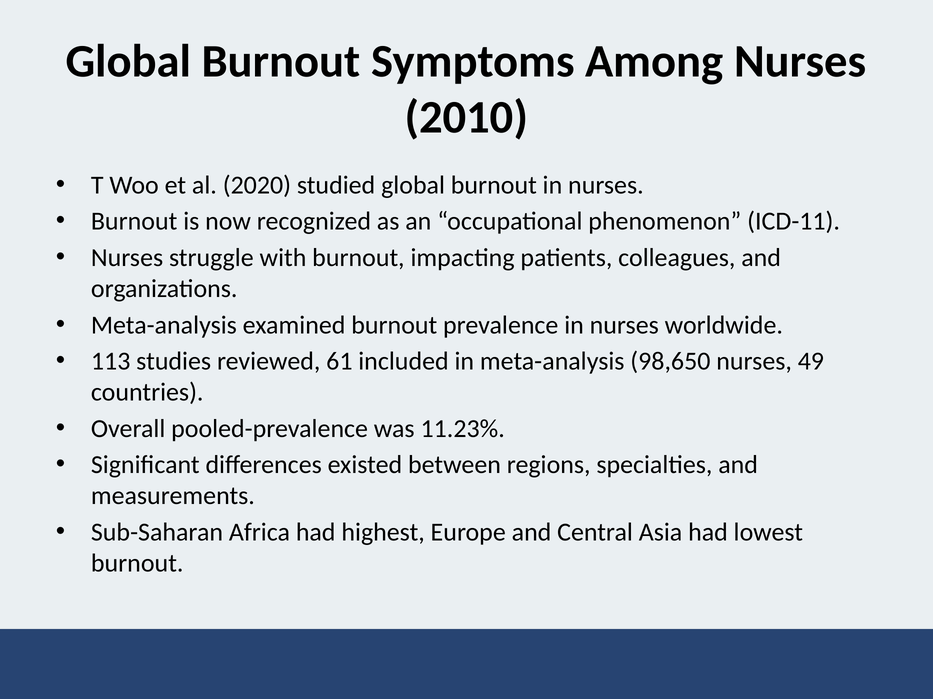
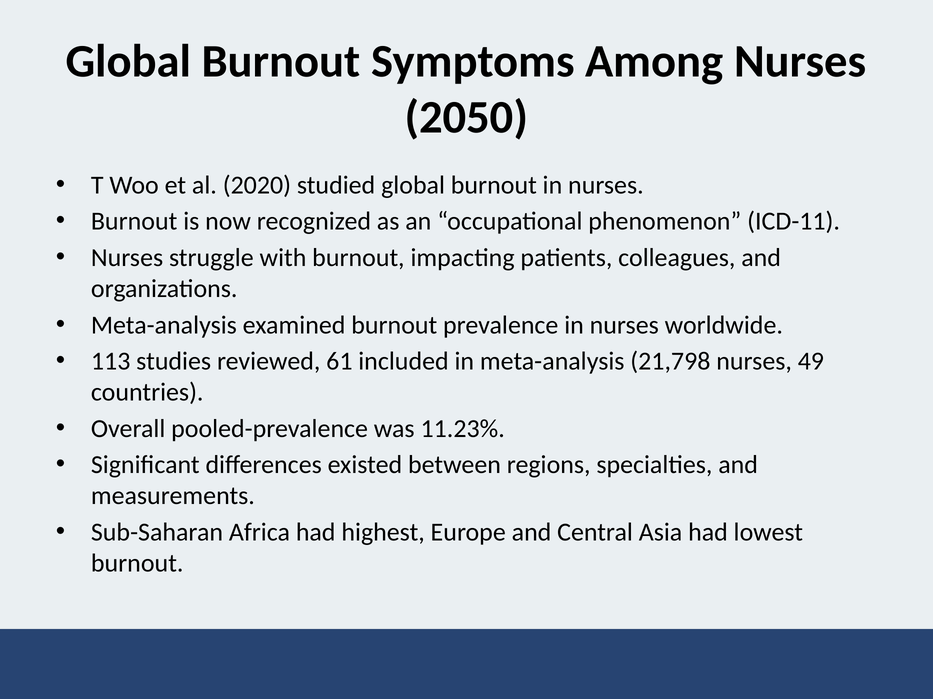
2010: 2010 -> 2050 (466, 118)
98,650: 98,650 -> 21,798 (670, 362)
